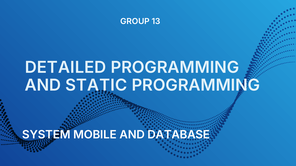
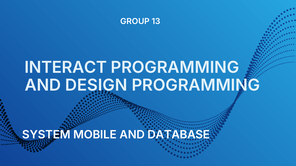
DETAILED: DETAILED -> INTERACT (66, 68)
STATIC: STATIC -> DESIGN (96, 86)
